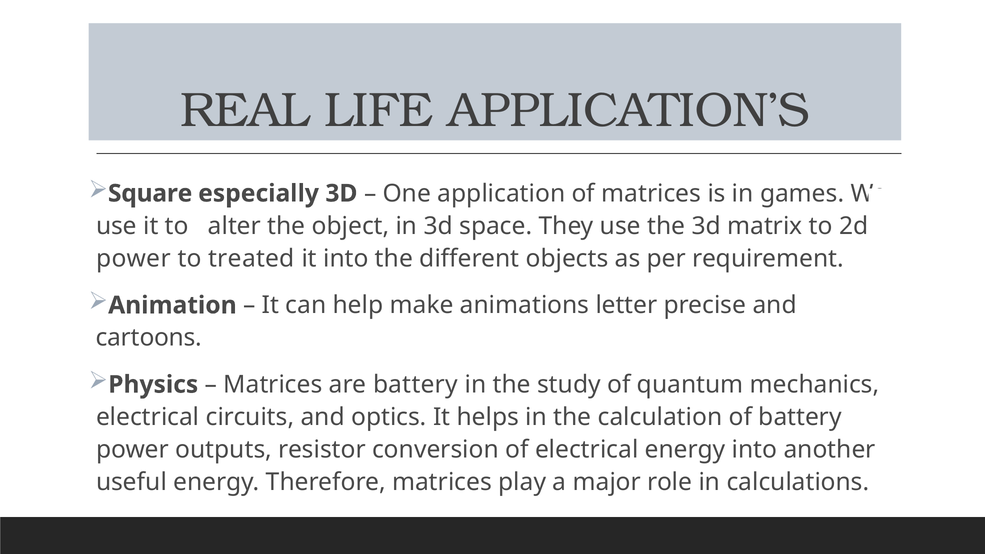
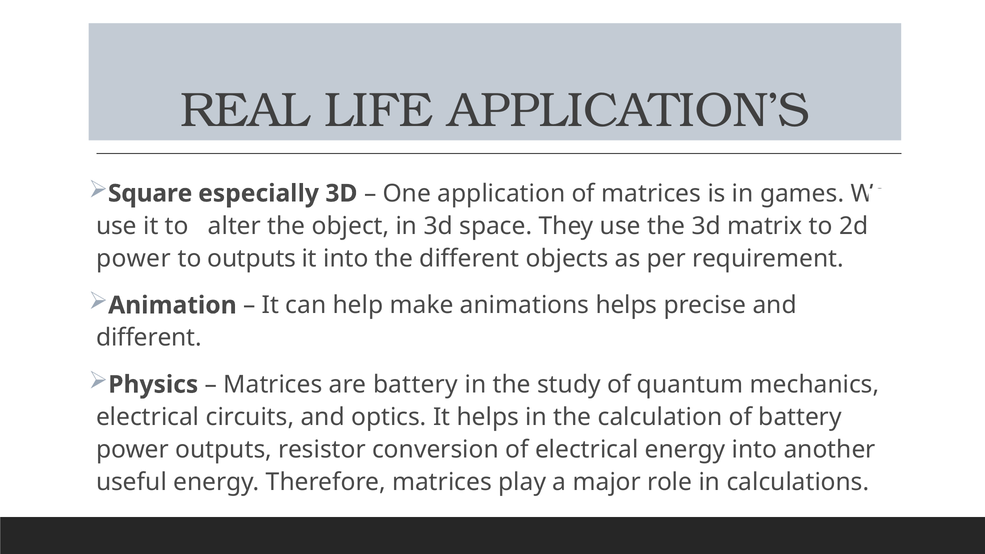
to treated: treated -> outputs (252, 258)
animations letter: letter -> helps (626, 305)
cartoons: cartoons -> different (149, 338)
